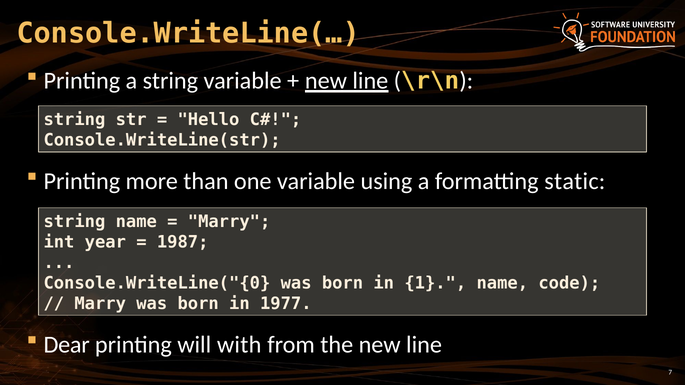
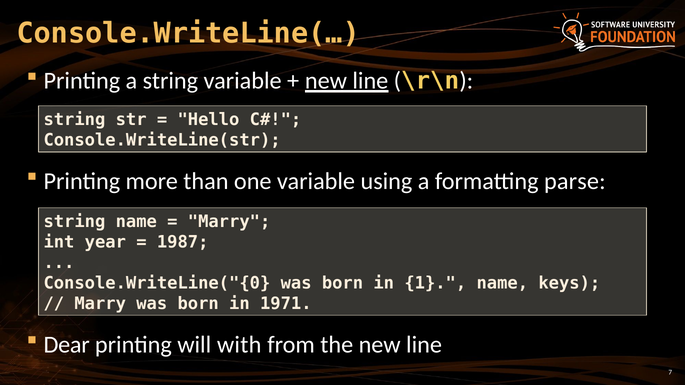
static: static -> parse (575, 181)
code: code -> keys (569, 284)
1977: 1977 -> 1971 (286, 304)
